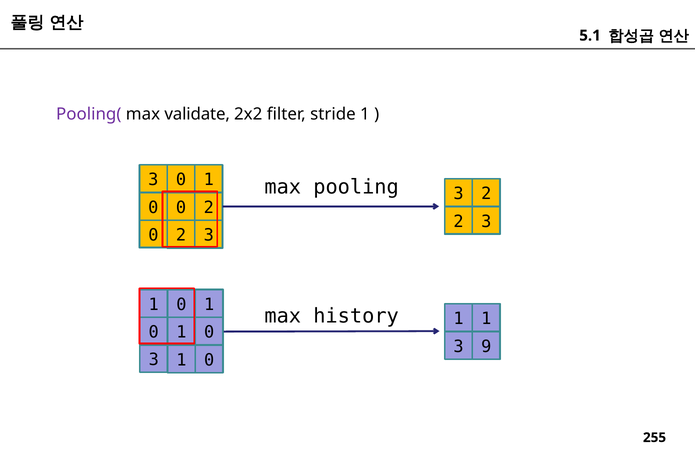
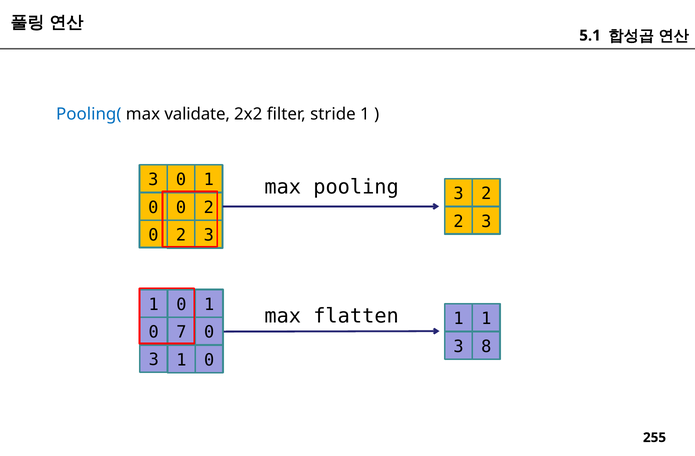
Pooling( colour: purple -> blue (89, 114)
history: history -> flatten (356, 316)
1: 1 -> 7 (181, 333)
9: 9 -> 8 (486, 347)
